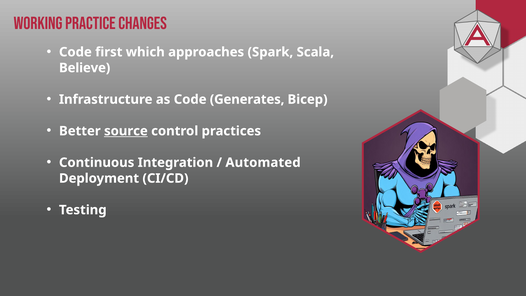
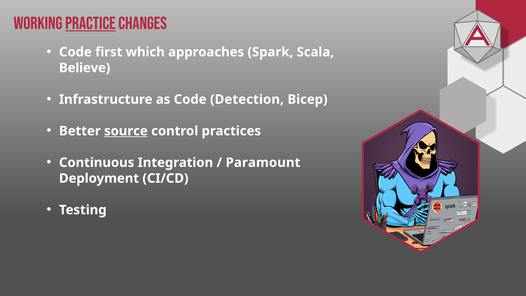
PRACTICE underline: none -> present (90, 23)
Generates: Generates -> Detection (247, 99)
Automated: Automated -> Paramount (263, 162)
